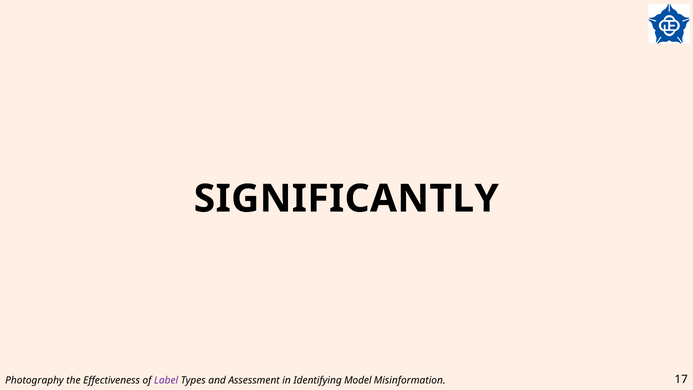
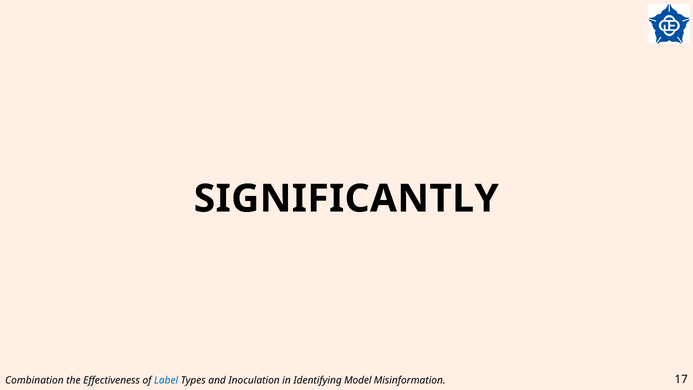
Photography: Photography -> Combination (34, 380)
Label colour: purple -> blue (166, 380)
Assessment: Assessment -> Inoculation (254, 380)
